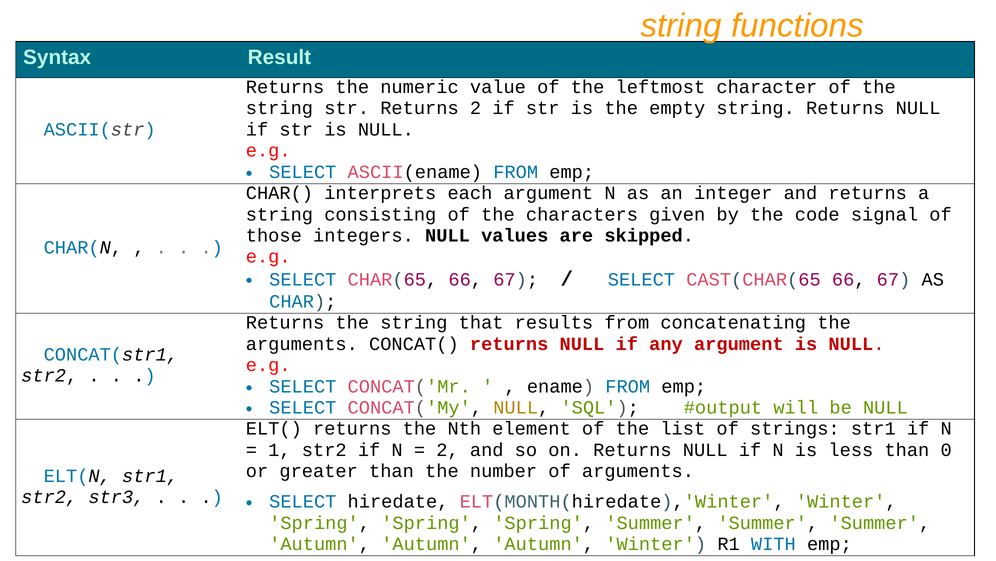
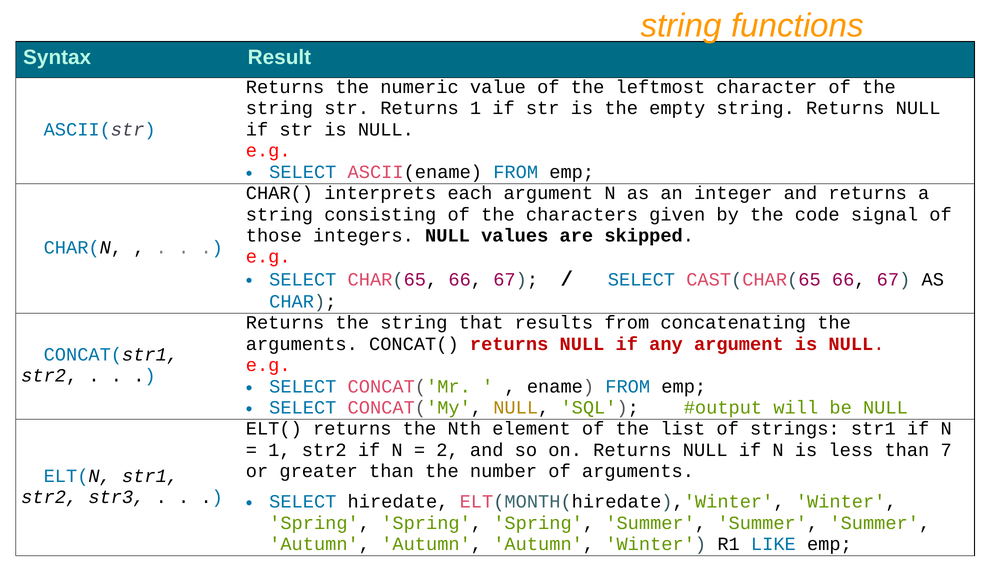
Returns 2: 2 -> 1 (476, 108)
0: 0 -> 7 (946, 449)
WITH: WITH -> LIKE (773, 543)
